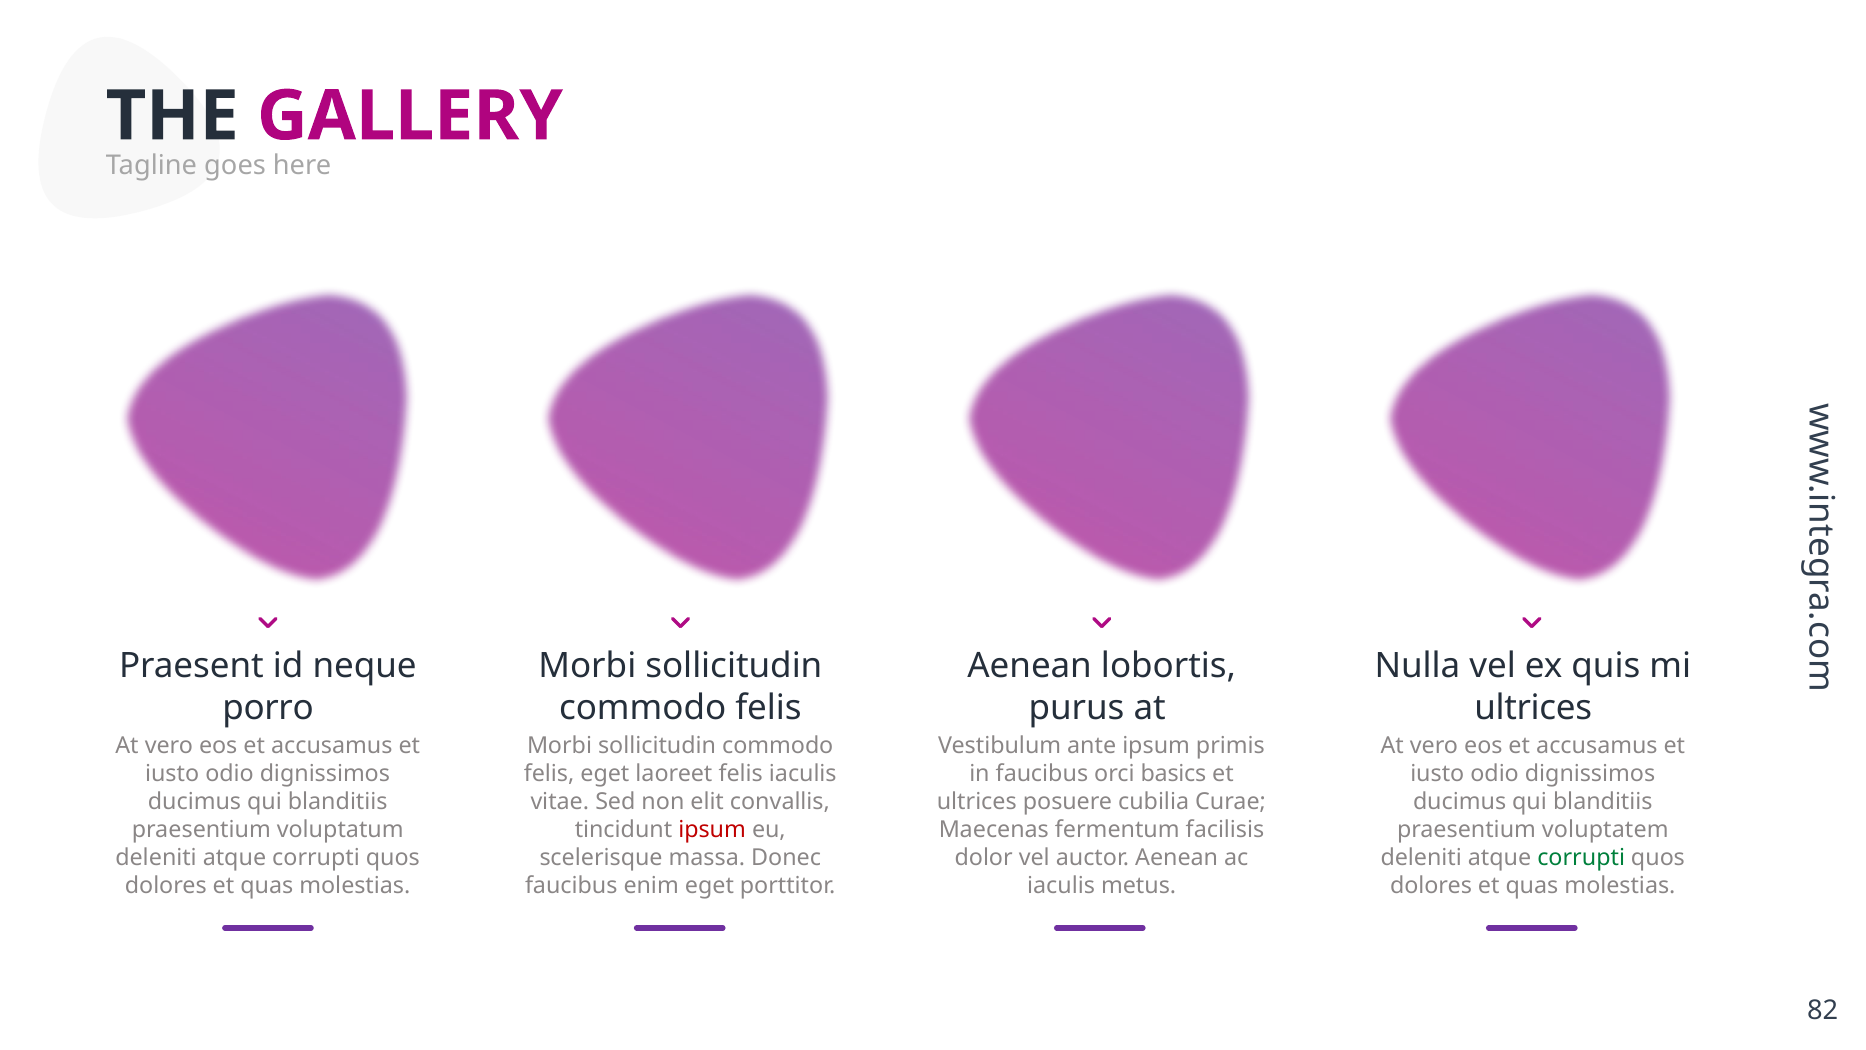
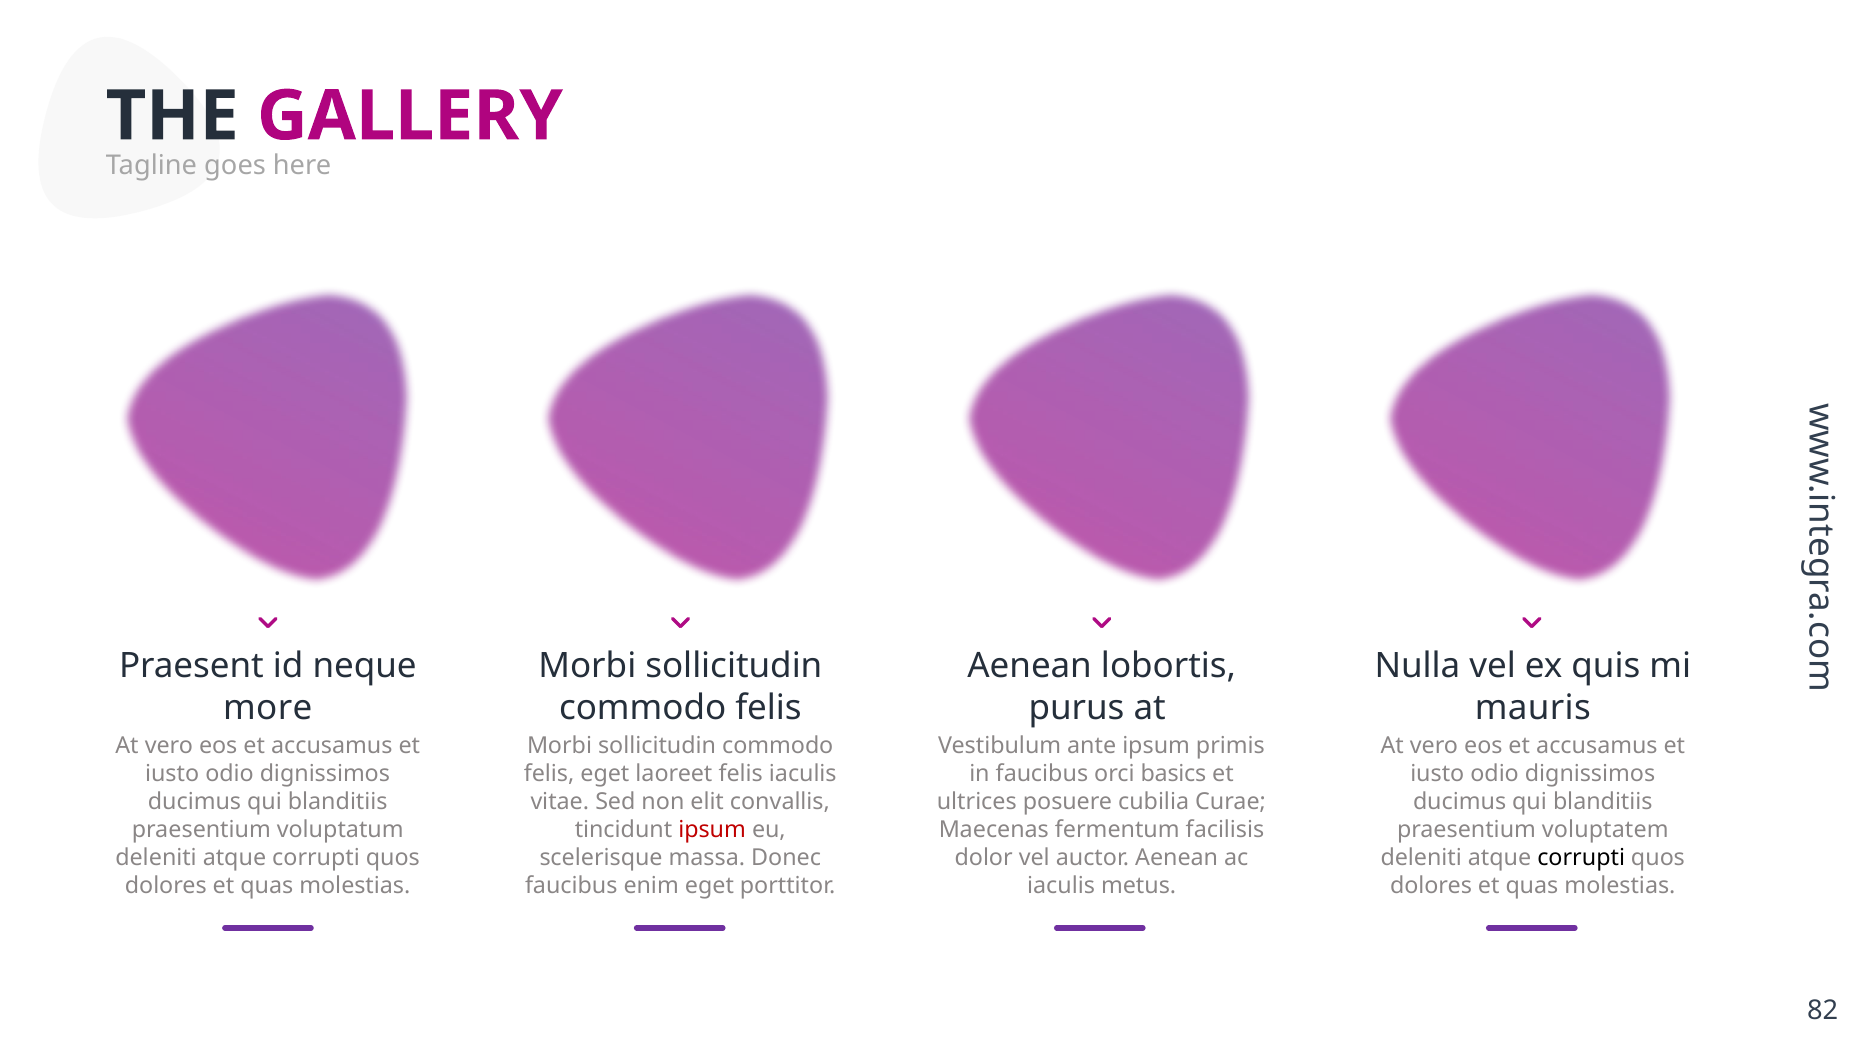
porro: porro -> more (268, 708)
ultrices: ultrices -> mauris (1533, 708)
corrupti colour: green -> black (1581, 857)
